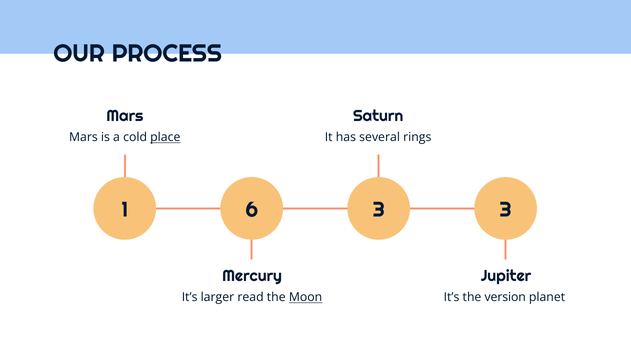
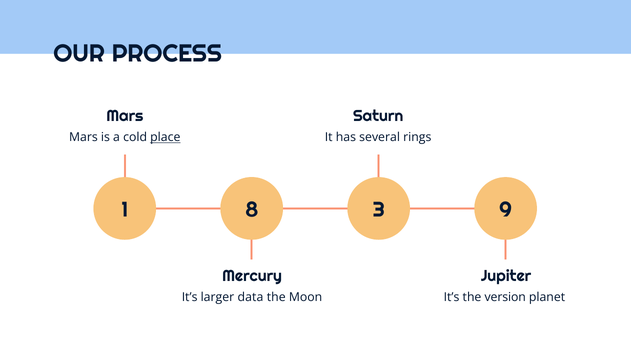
6: 6 -> 8 (252, 210)
3 3: 3 -> 9 (506, 210)
read: read -> data (250, 297)
Moon underline: present -> none (306, 297)
